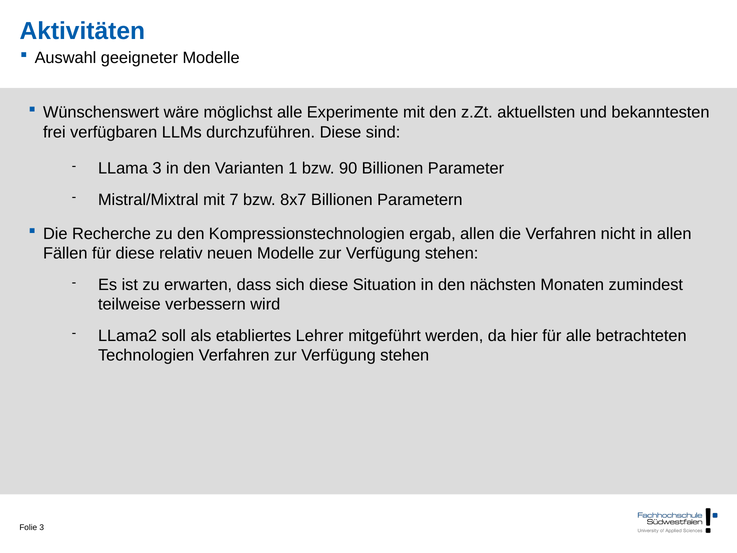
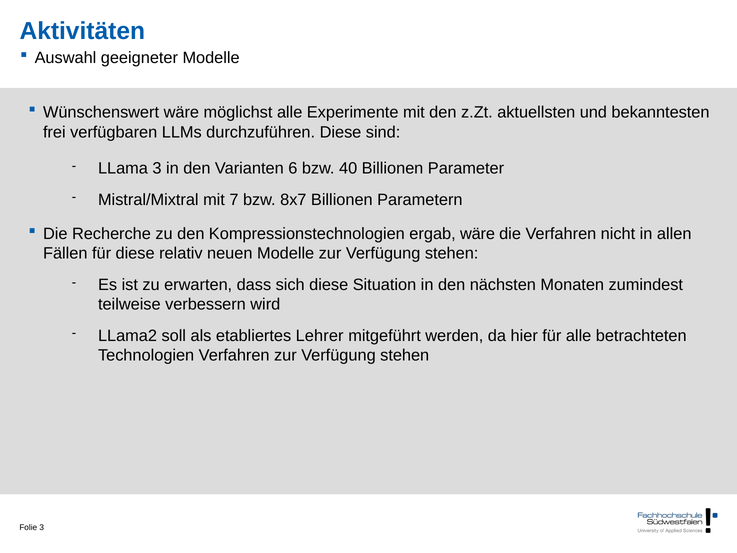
1: 1 -> 6 (293, 168)
90: 90 -> 40 (348, 168)
ergab allen: allen -> wäre (478, 234)
